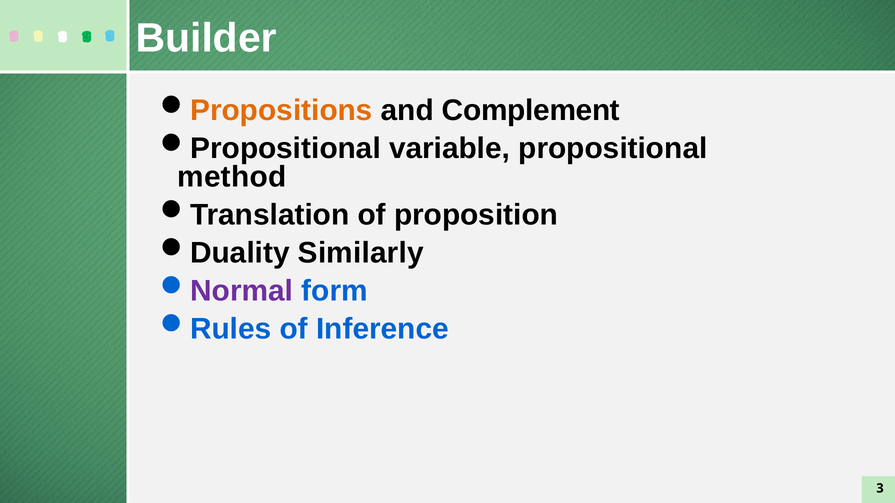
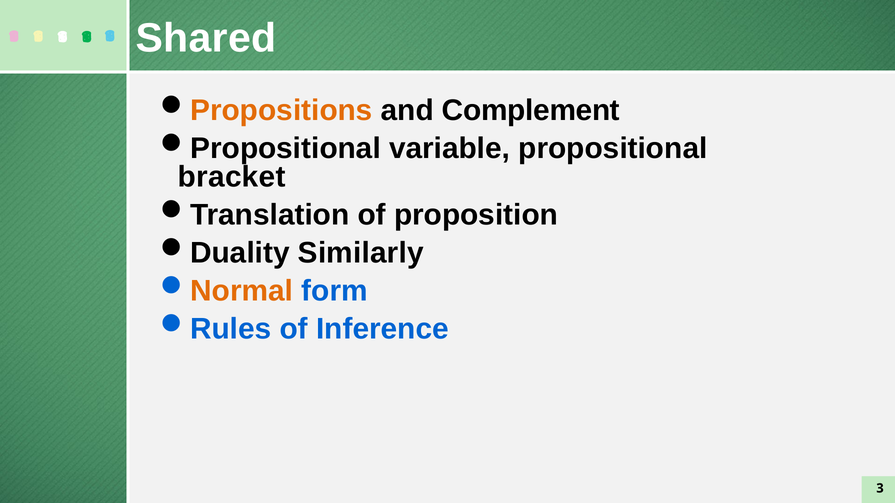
Builder: Builder -> Shared (206, 38)
method: method -> bracket (232, 177)
Normal colour: purple -> orange (242, 291)
